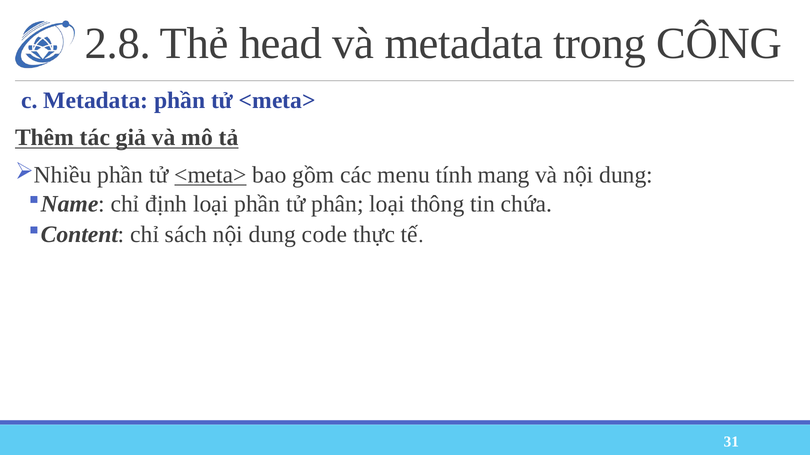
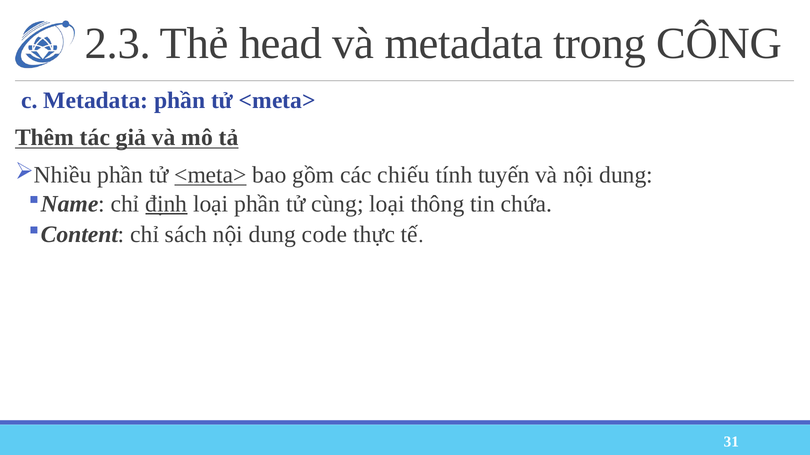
2.8: 2.8 -> 2.3 (118, 44)
menu: menu -> chiếu (404, 175)
mang: mang -> tuyến (504, 175)
định underline: none -> present (166, 204)
phân: phân -> cùng (337, 204)
